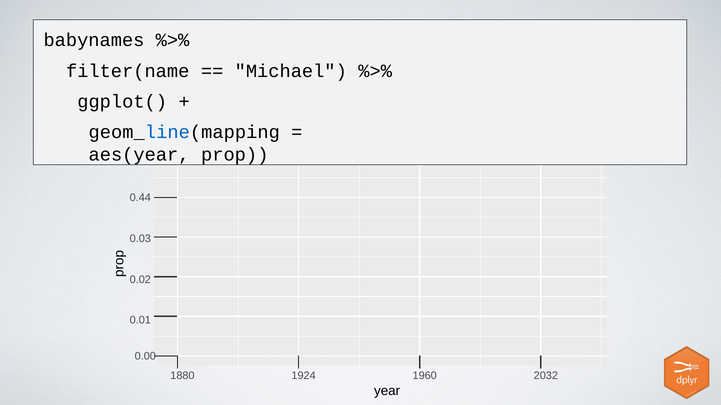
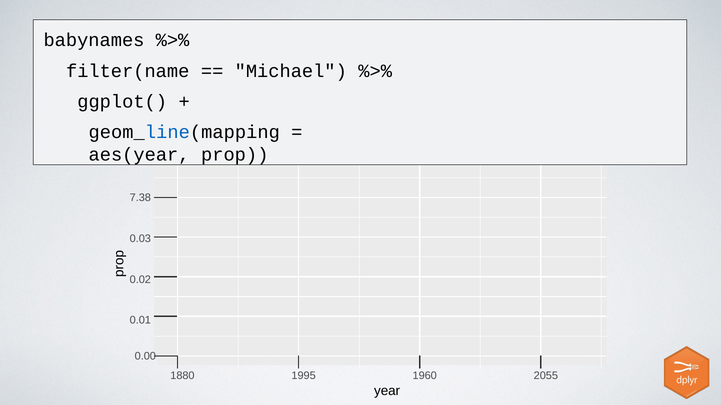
0.44: 0.44 -> 7.38 (140, 198)
1924: 1924 -> 1995 (304, 376)
2032: 2032 -> 2055 (546, 376)
